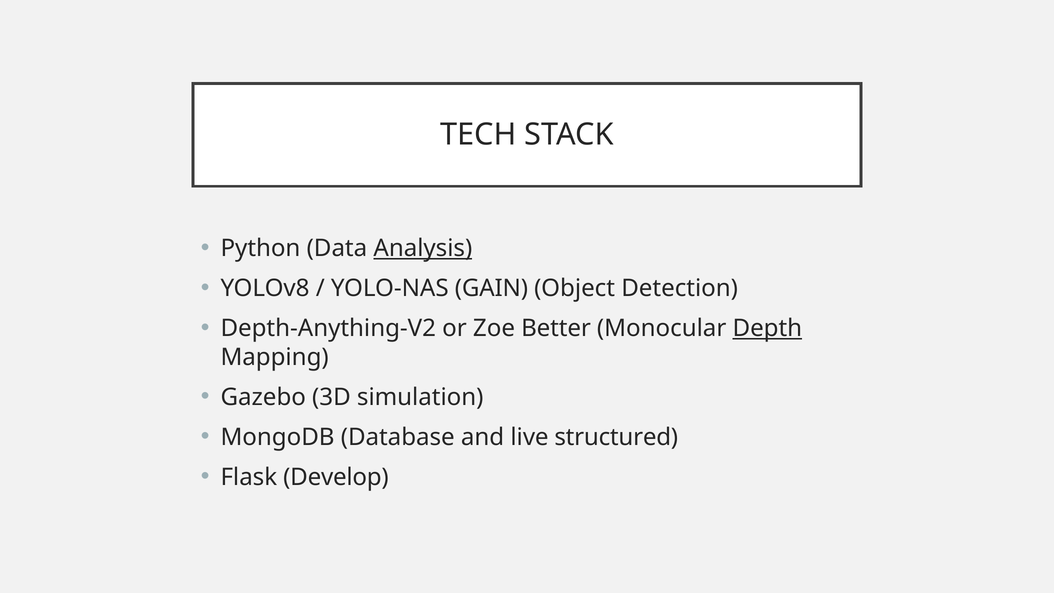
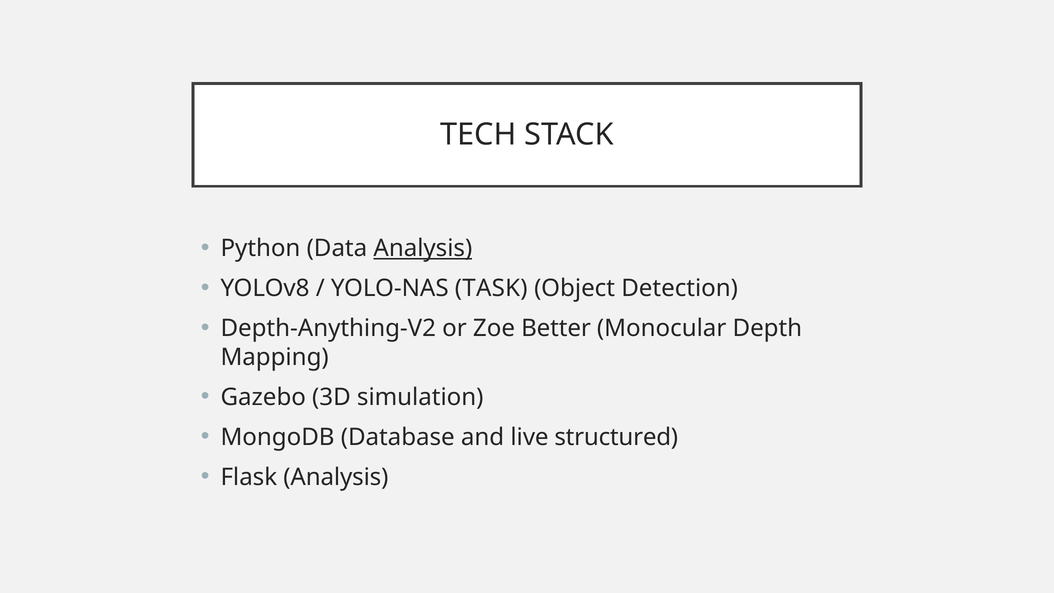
GAIN: GAIN -> TASK (491, 288)
Depth underline: present -> none (767, 328)
Flask Develop: Develop -> Analysis (336, 477)
